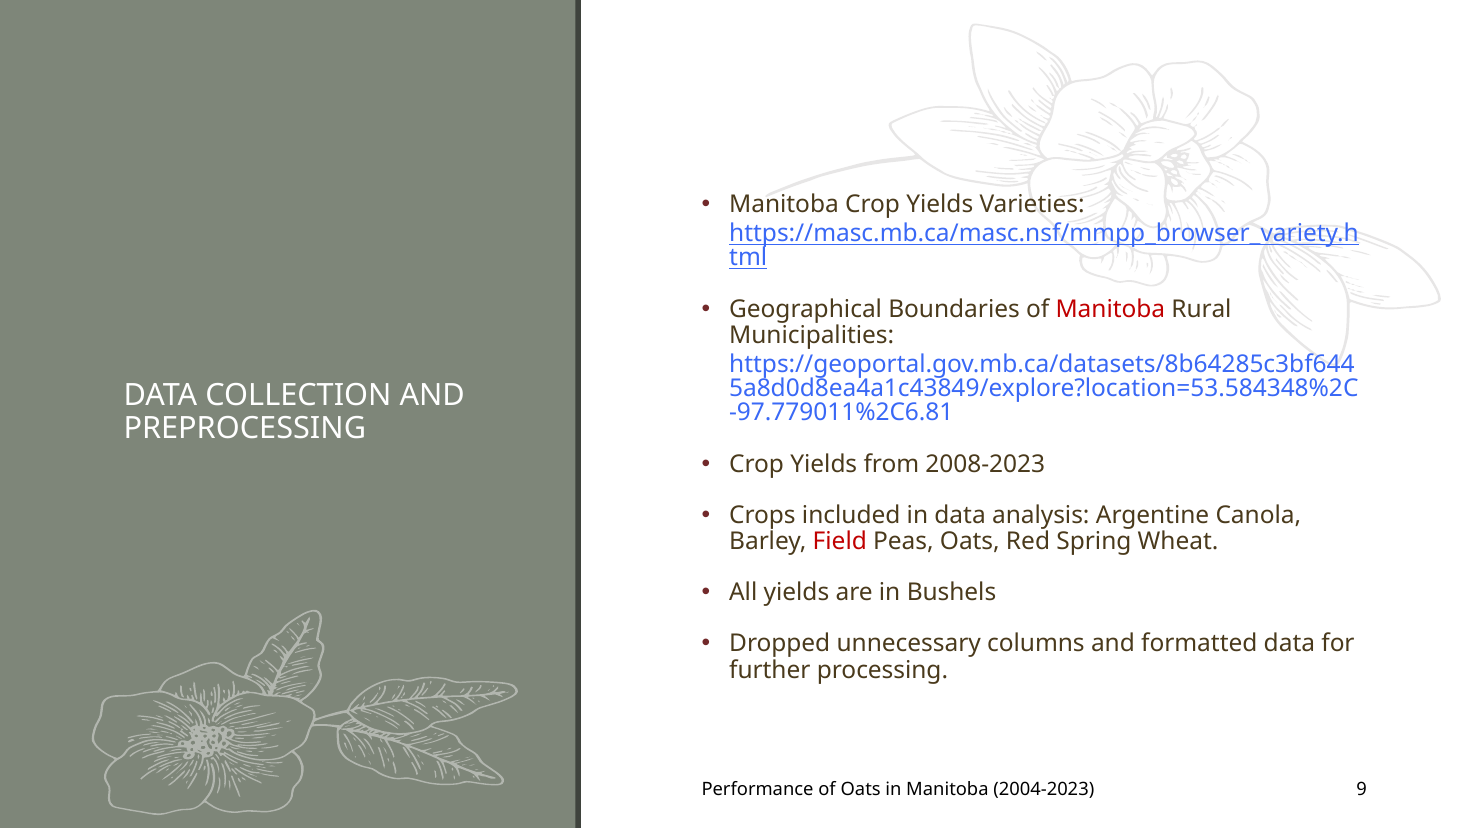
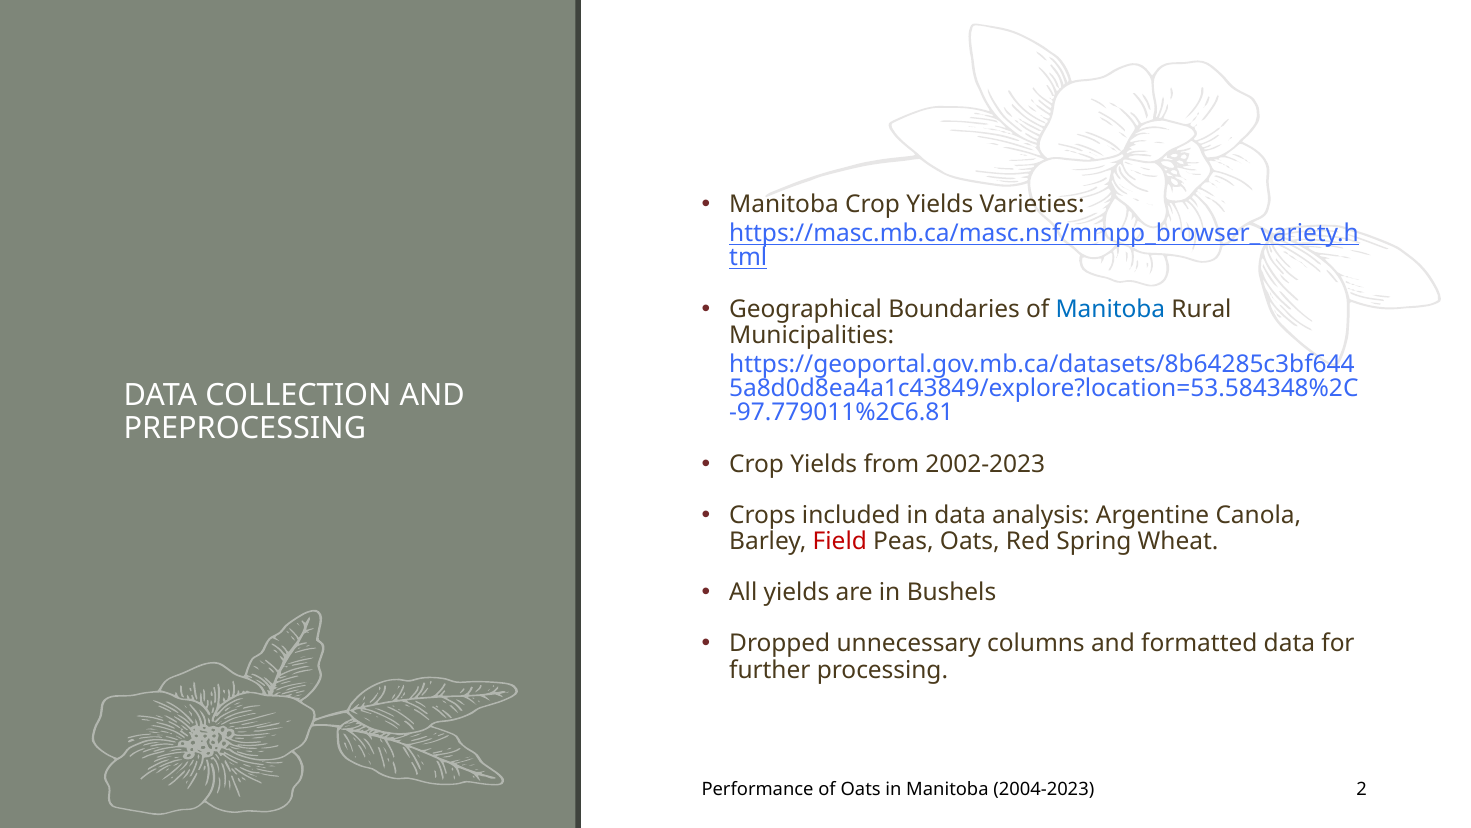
Manitoba colour: red -> blue (1110, 309)
2008-2023: 2008-2023 -> 2002-2023 (985, 464)
9: 9 -> 2 (1362, 789)
